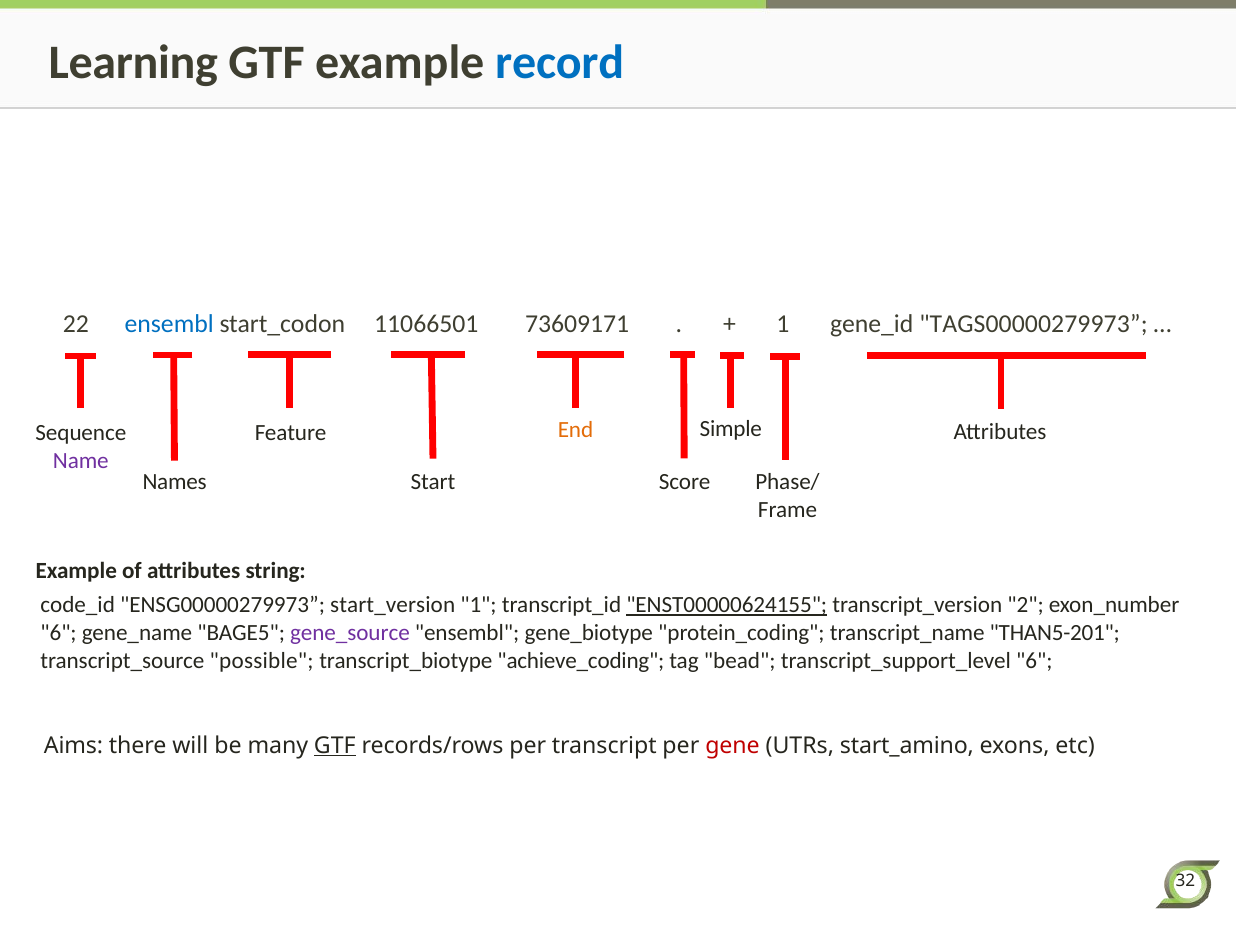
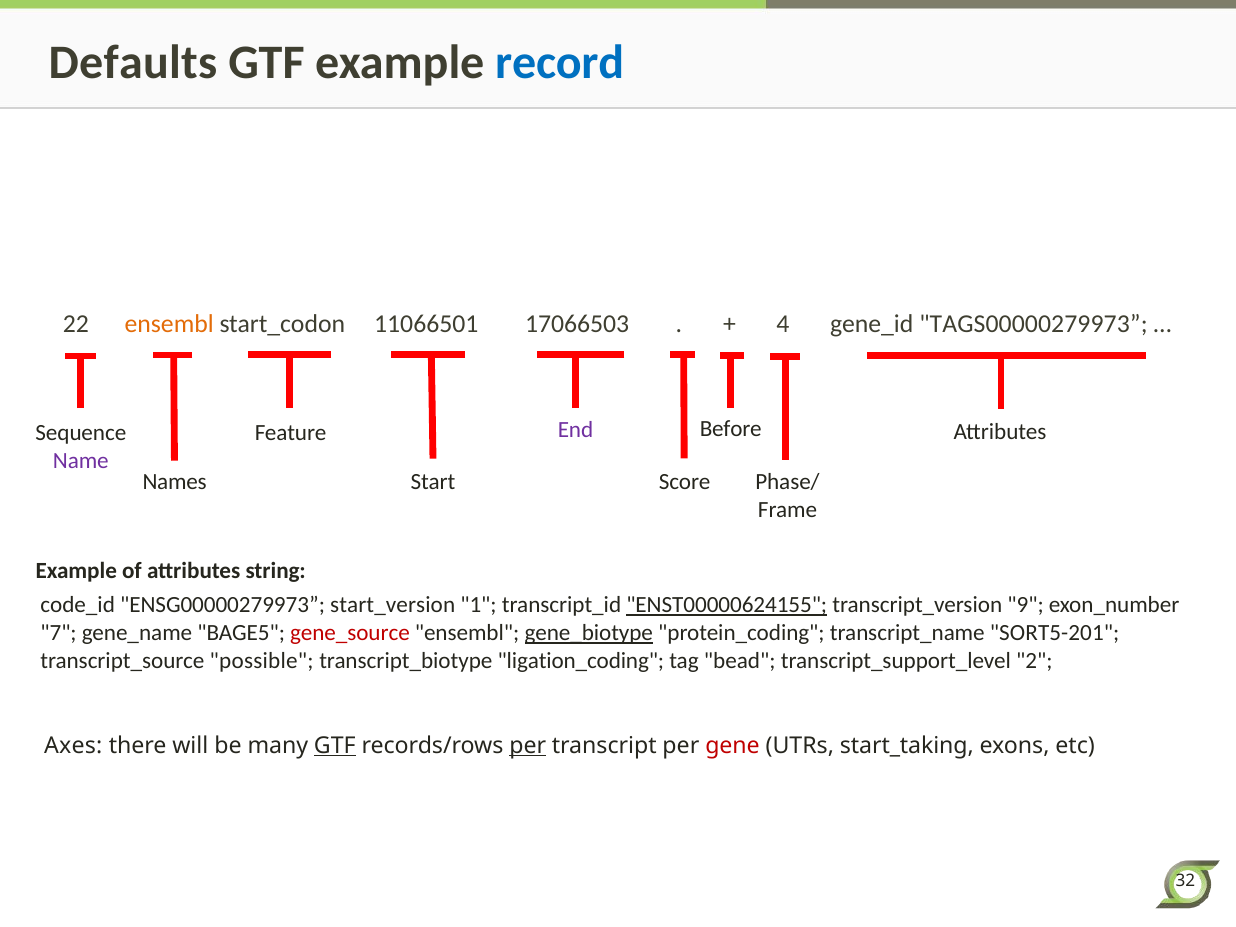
Learning: Learning -> Defaults (133, 62)
ensembl colour: blue -> orange (169, 324)
73609171: 73609171 -> 17066503 (577, 324)
1: 1 -> 4 (783, 324)
End colour: orange -> purple (575, 430)
Simple: Simple -> Before (731, 429)
2: 2 -> 9 (1025, 605)
6: 6 -> 7 (59, 633)
gene_source colour: purple -> red (350, 633)
gene_biotype underline: none -> present (589, 633)
THAN5-201: THAN5-201 -> SORT5-201 (1055, 633)
achieve_coding: achieve_coding -> ligation_coding (581, 661)
transcript_support_level 6: 6 -> 2 (1034, 661)
Aims: Aims -> Axes (73, 746)
per underline: none -> present (528, 746)
start_amino: start_amino -> start_taking (907, 746)
